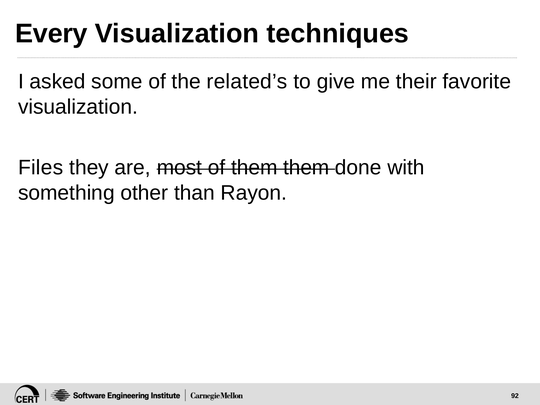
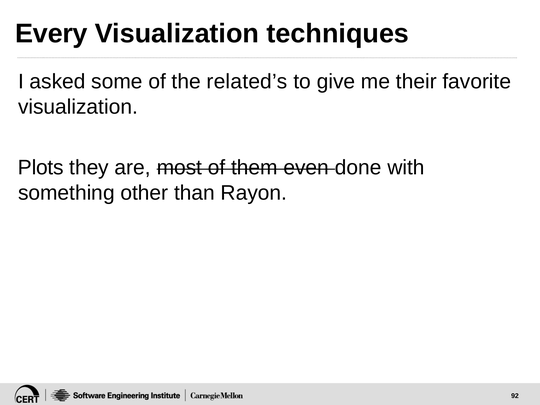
Files: Files -> Plots (41, 168)
them them: them -> even (306, 168)
